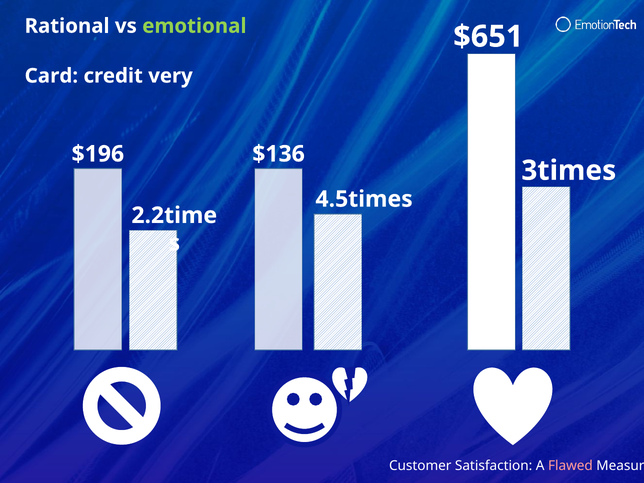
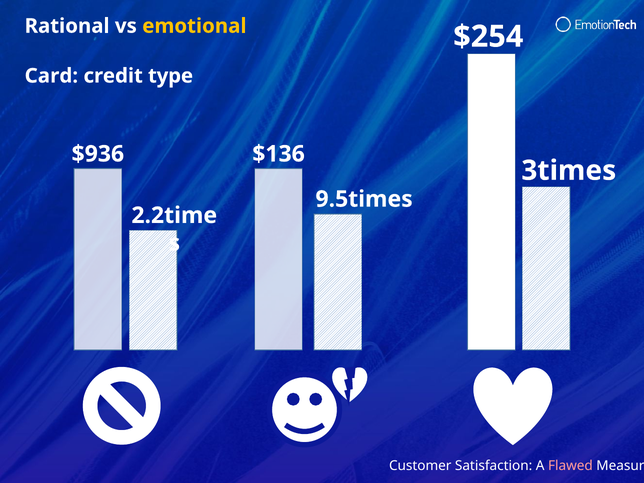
emotional colour: light green -> yellow (194, 26)
$651: $651 -> $254 (488, 37)
very: very -> type (171, 76)
$196: $196 -> $936 (98, 154)
4.5times: 4.5times -> 9.5times (364, 199)
